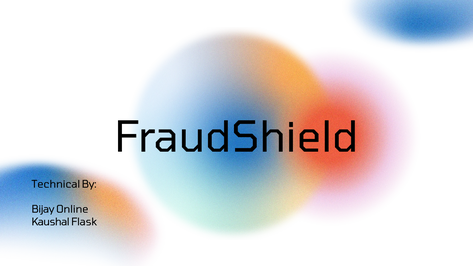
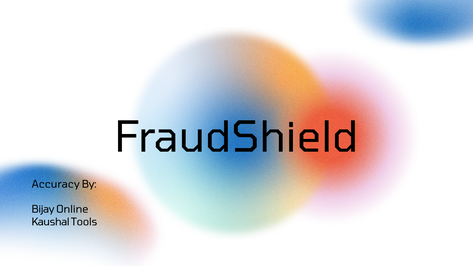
Technical: Technical -> Accuracy (56, 184)
Flask: Flask -> Tools (84, 222)
